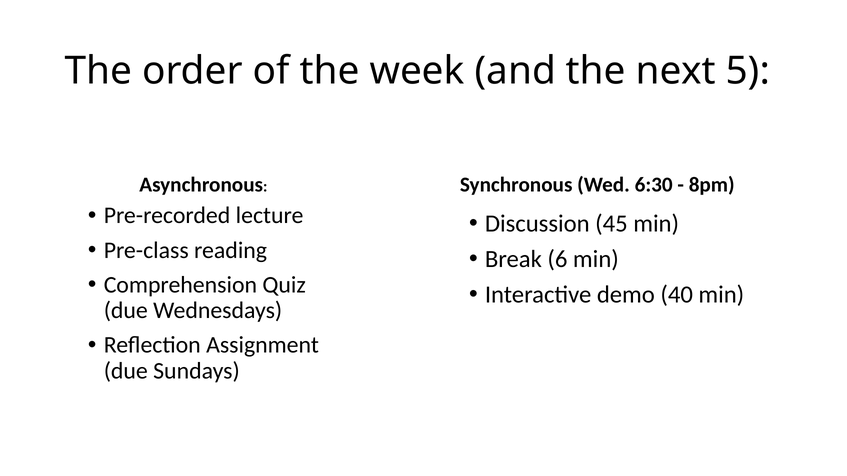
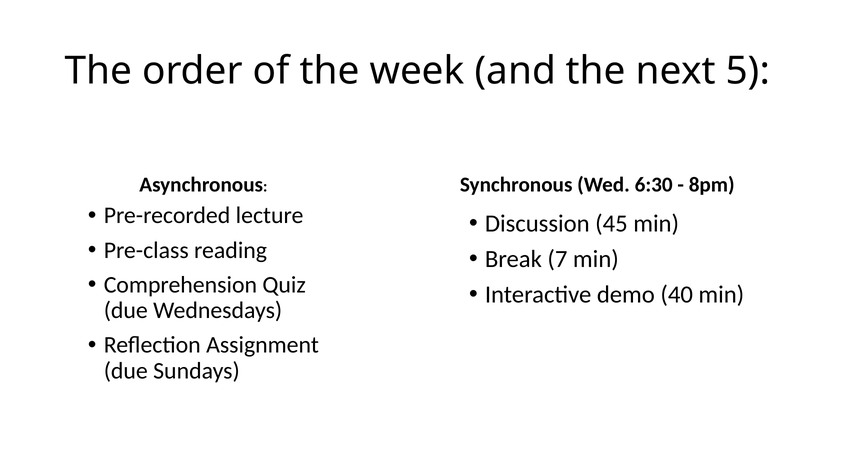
6: 6 -> 7 (557, 259)
